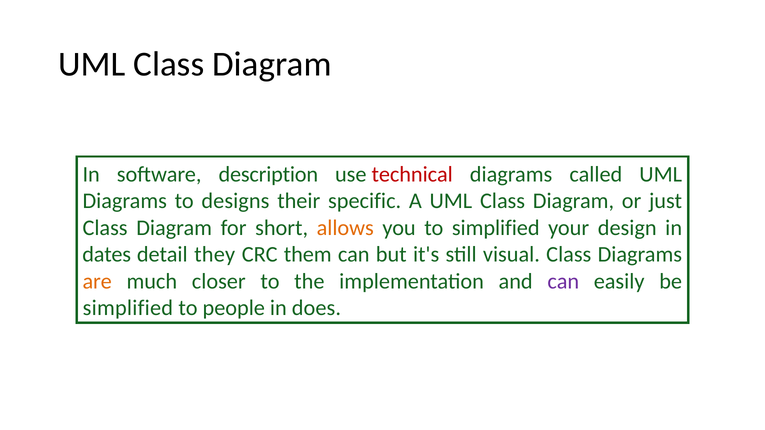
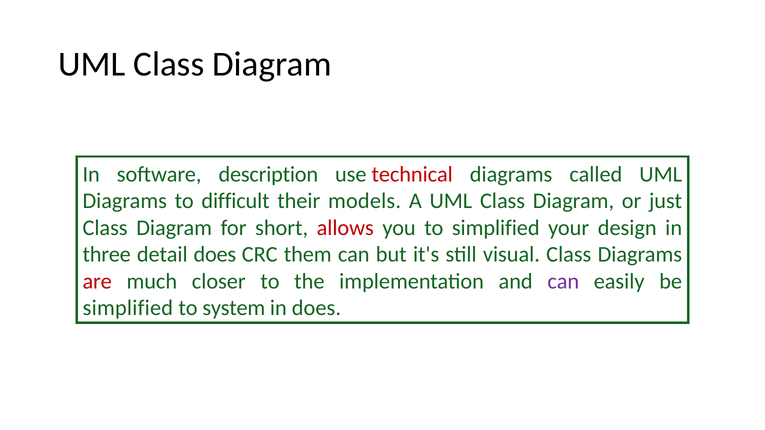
designs: designs -> difficult (236, 201)
specific: specific -> models (365, 201)
allows colour: orange -> red (345, 228)
dates: dates -> three (107, 255)
detail they: they -> does (215, 255)
are colour: orange -> red (97, 282)
people: people -> system (234, 308)
